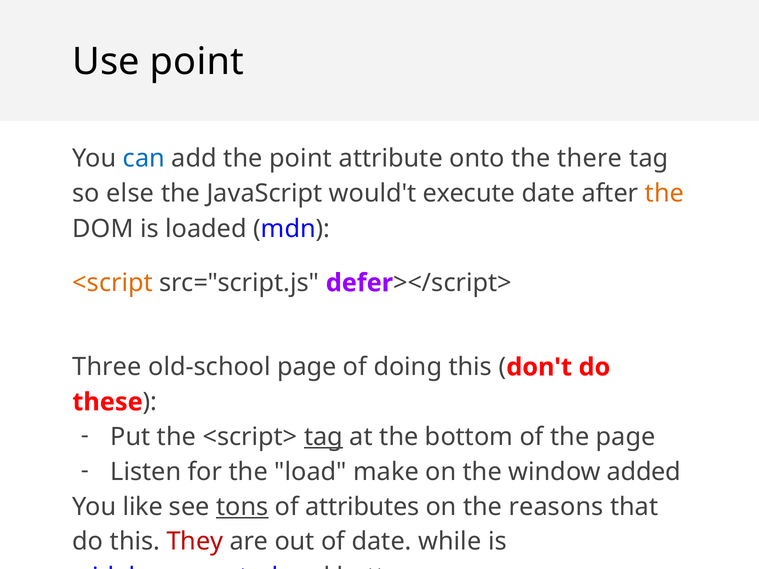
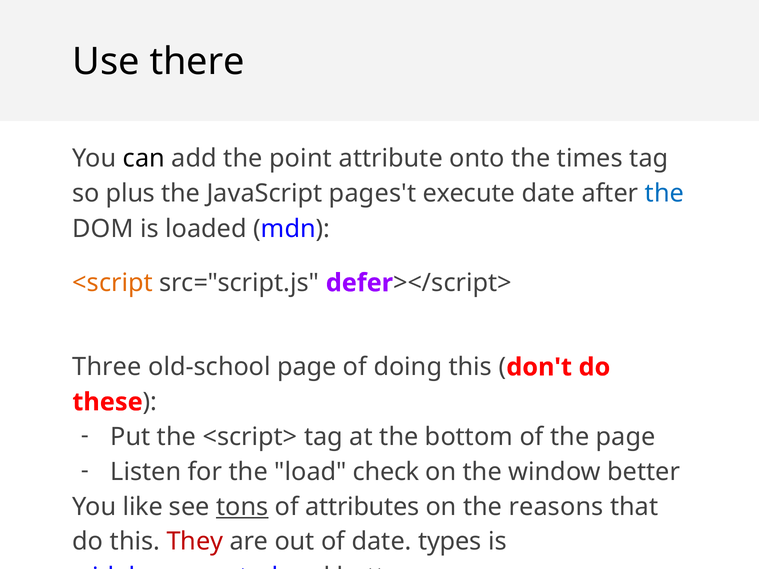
Use point: point -> there (197, 62)
can colour: blue -> black (144, 159)
there: there -> times (590, 159)
else: else -> plus (131, 193)
would't: would't -> pages't (373, 193)
the colour: orange -> blue (664, 193)
tag underline: present -> none (323, 437)
make: make -> check (386, 472)
window added: added -> better (644, 472)
while: while -> types (450, 542)
